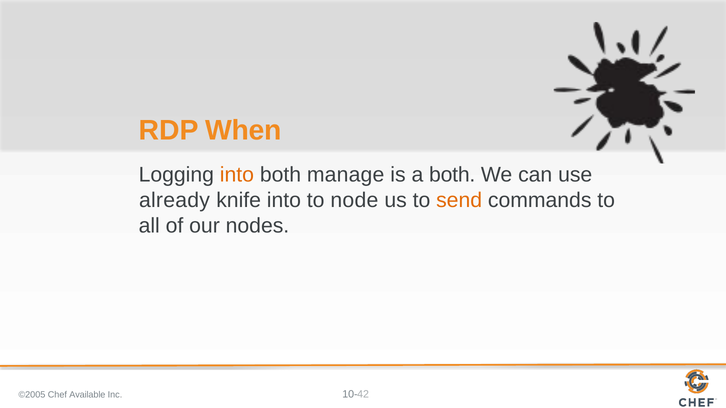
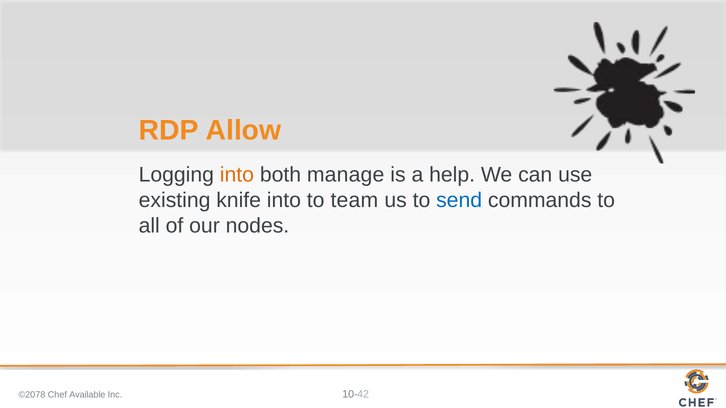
When: When -> Allow (244, 131)
a both: both -> help (452, 175)
already: already -> existing (175, 200)
node: node -> team (354, 200)
send colour: orange -> blue (459, 200)
©2005: ©2005 -> ©2078 (32, 395)
